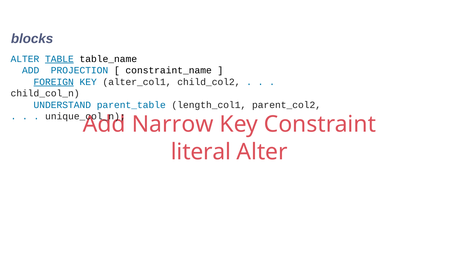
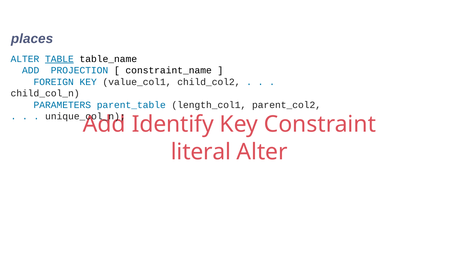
blocks: blocks -> places (32, 39)
FOREIGN underline: present -> none (54, 82)
alter_col1: alter_col1 -> value_col1 (137, 82)
UNDERSTAND: UNDERSTAND -> PARAMETERS (62, 105)
Narrow: Narrow -> Identify (173, 124)
